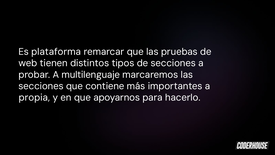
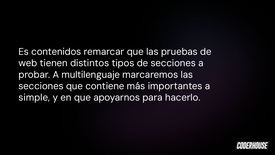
plataforma: plataforma -> contenidos (56, 52)
propia: propia -> simple (34, 97)
